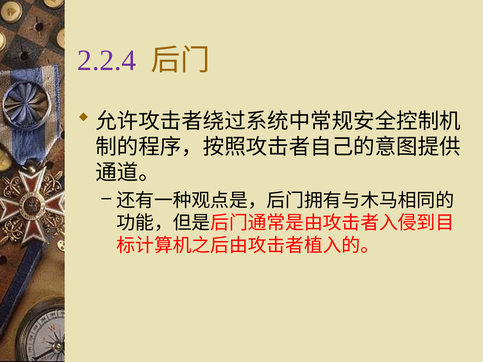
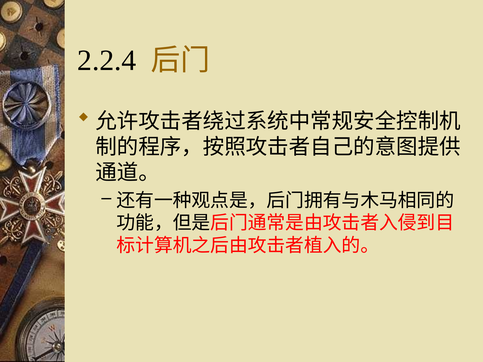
2.2.4 colour: purple -> black (107, 60)
